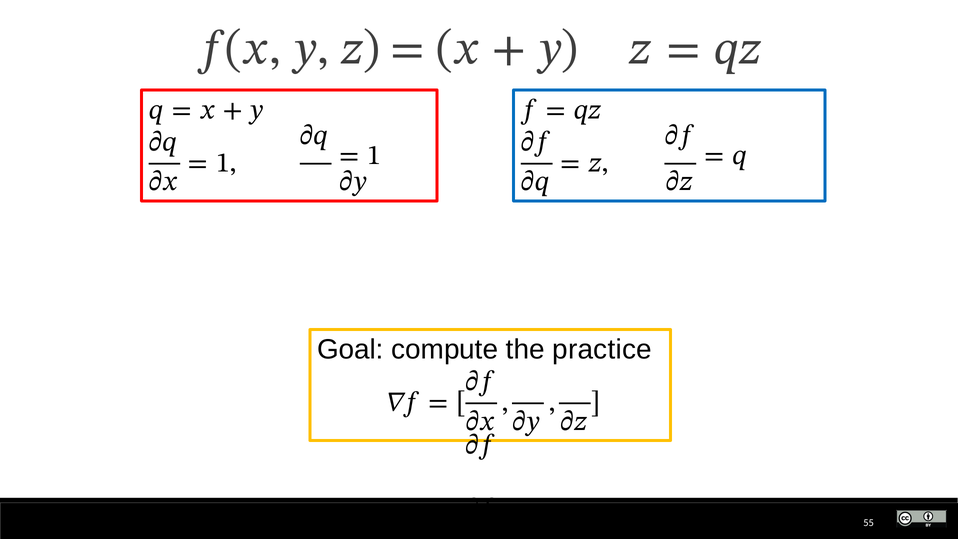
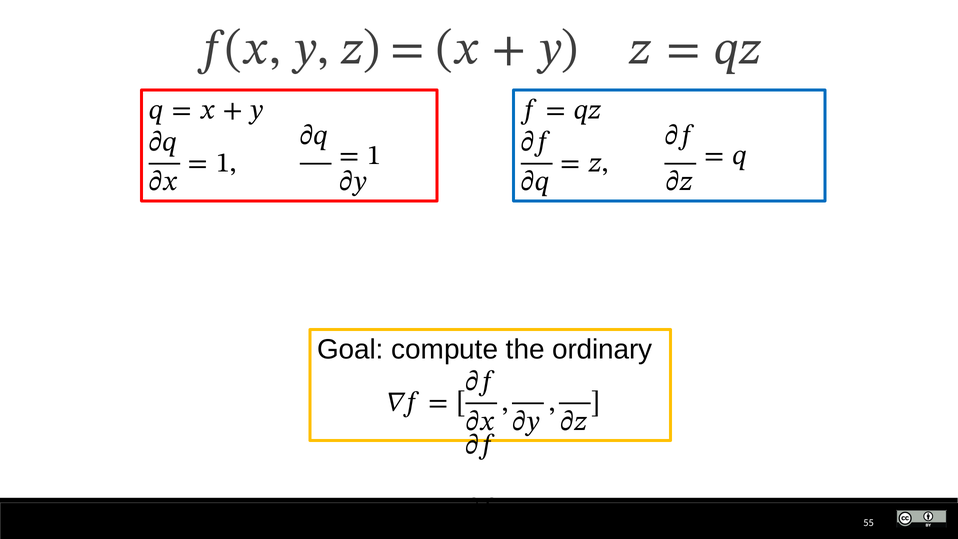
practice: practice -> ordinary (602, 349)
